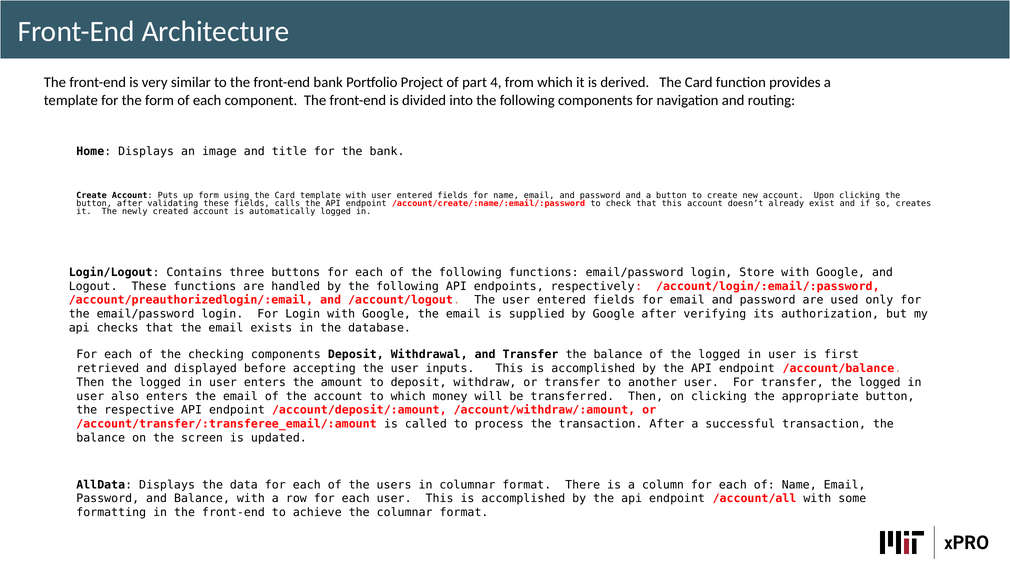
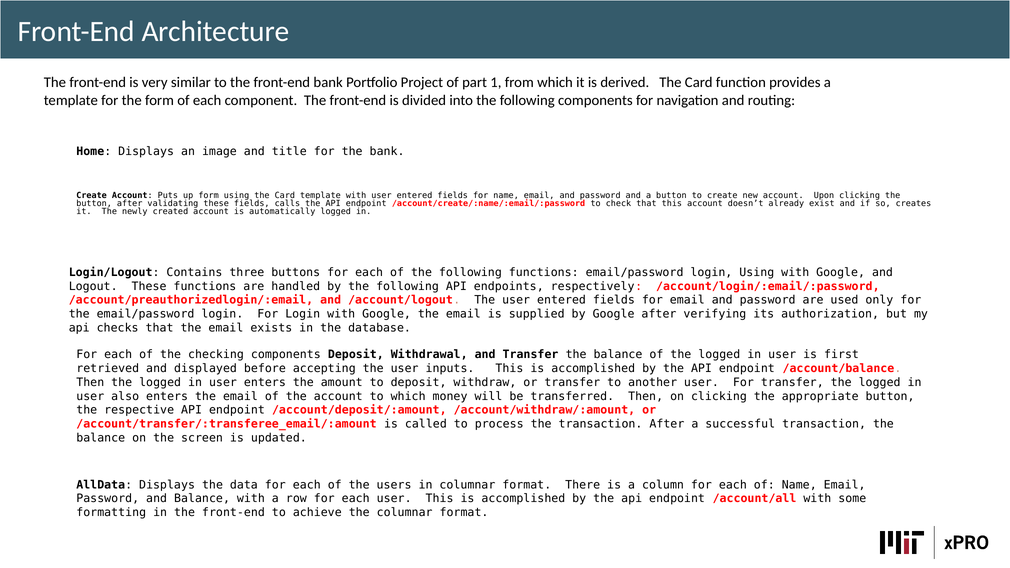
4: 4 -> 1 (496, 83)
login Store: Store -> Using (757, 272)
